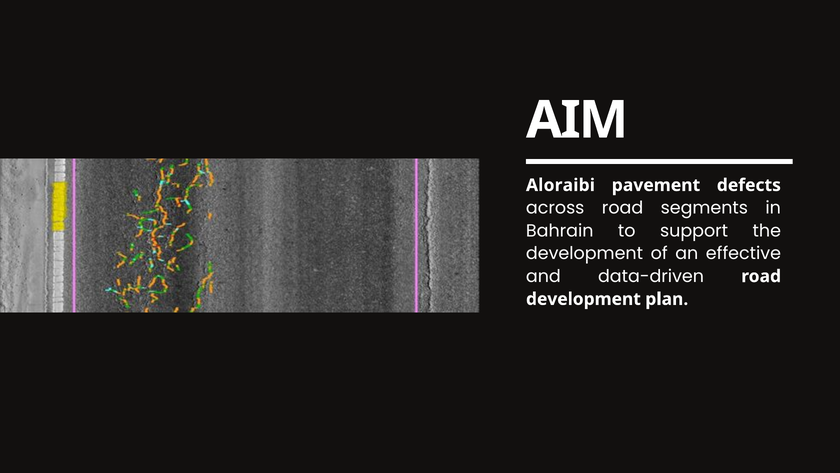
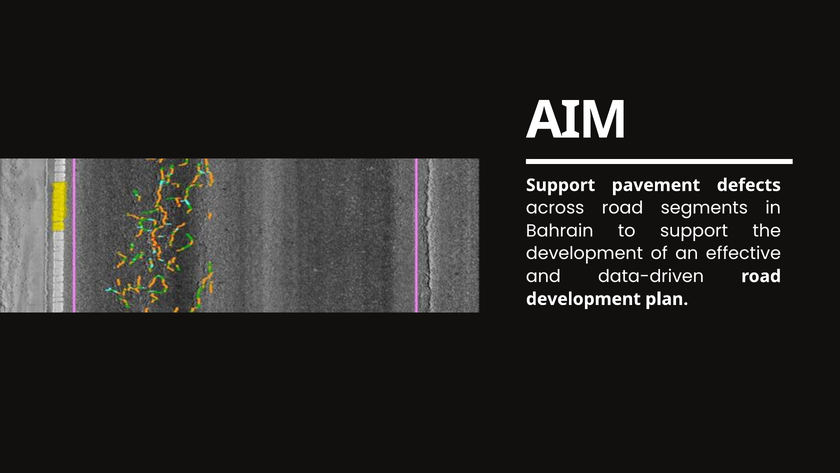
Aloraibi: Aloraibi -> Support (561, 185)
